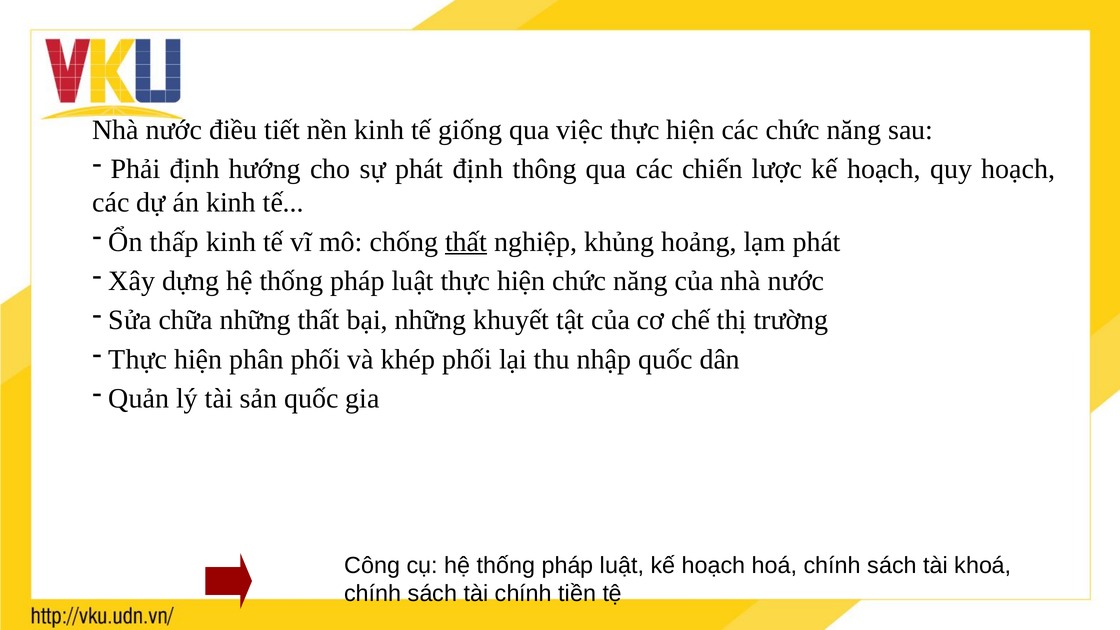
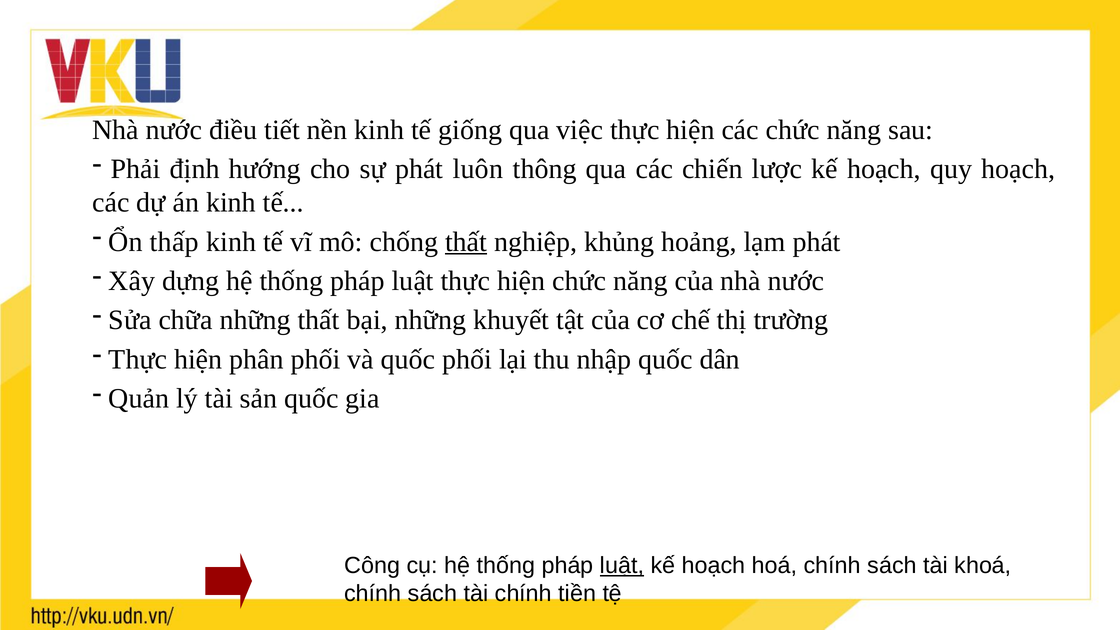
phát định: định -> luôn (478, 169)
và khép: khép -> quốc (408, 359)
luật underline: none -> present (622, 566)
